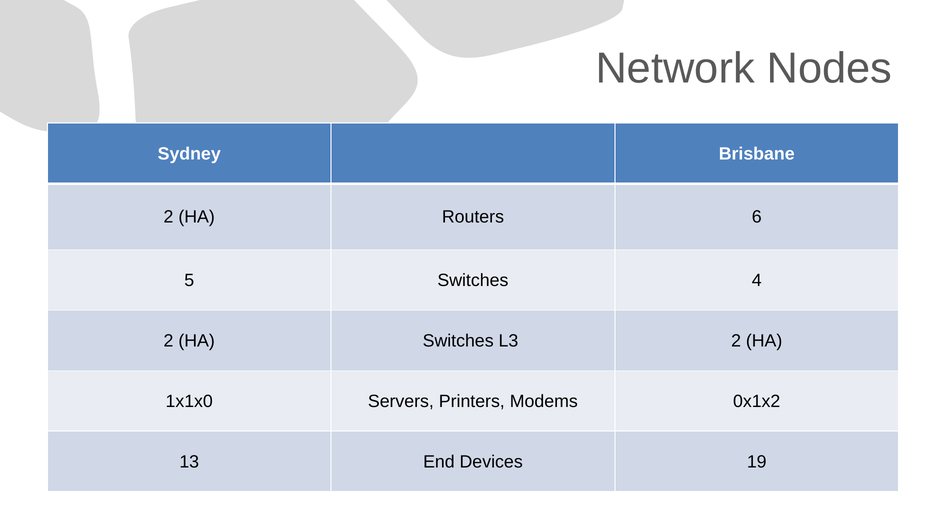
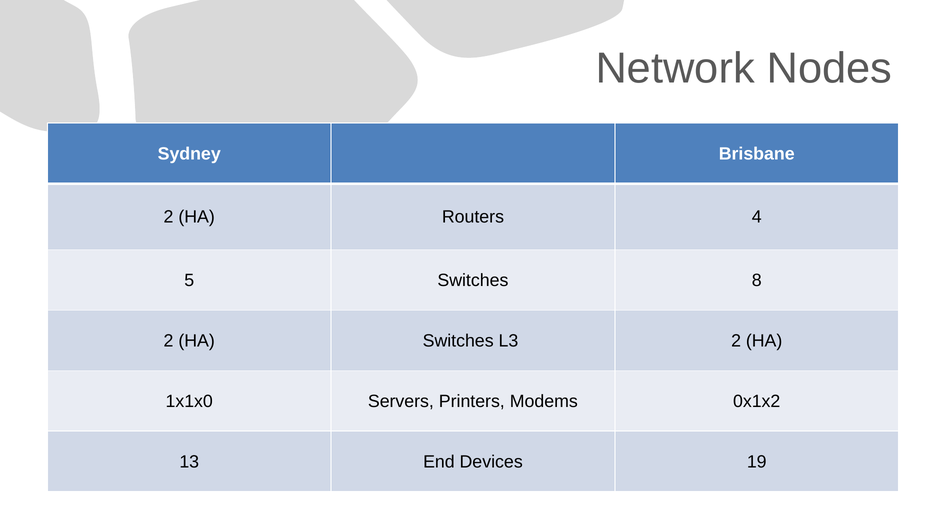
6: 6 -> 4 (757, 217)
4: 4 -> 8 (757, 281)
